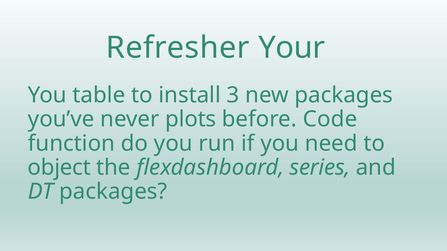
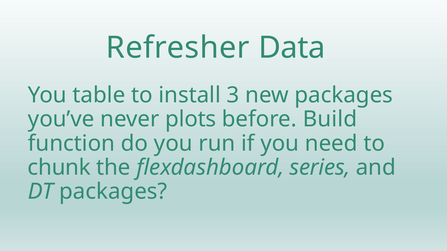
Your: Your -> Data (292, 48)
Code: Code -> Build (330, 119)
object: object -> chunk (59, 168)
